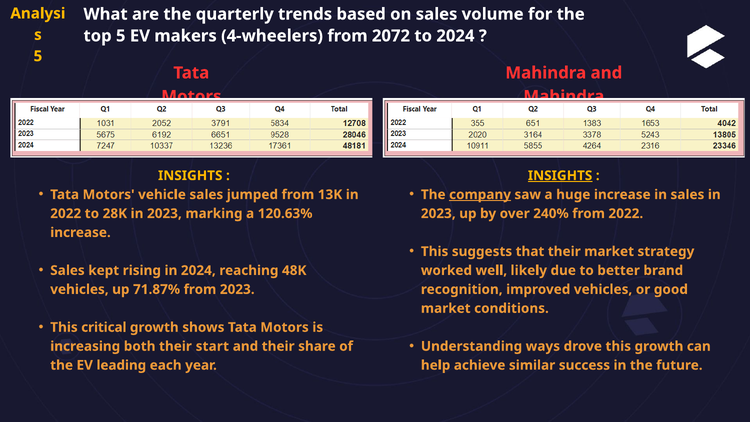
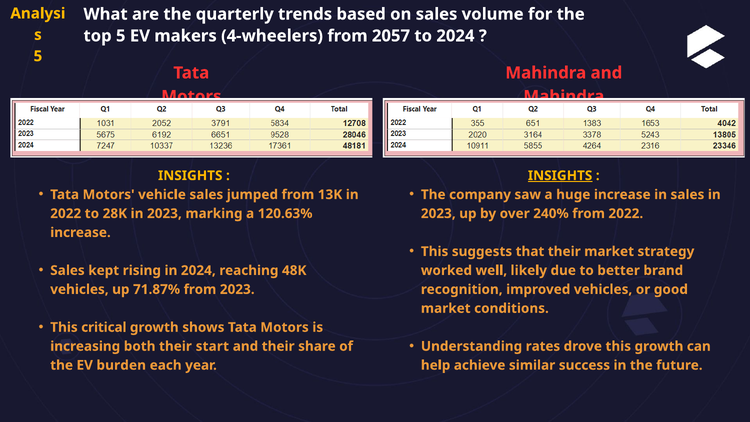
2072: 2072 -> 2057 (391, 36)
company underline: present -> none (480, 195)
ways: ways -> rates (543, 346)
leading: leading -> burden (121, 365)
